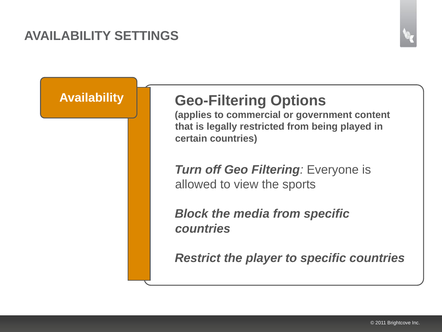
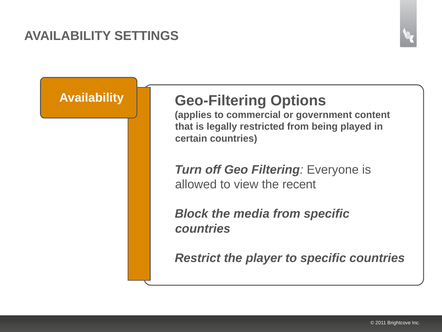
sports: sports -> recent (299, 184)
